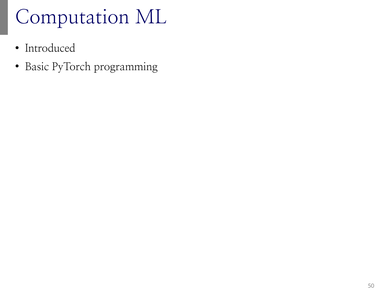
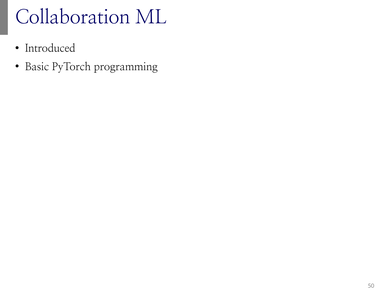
Computation: Computation -> Collaboration (73, 17)
